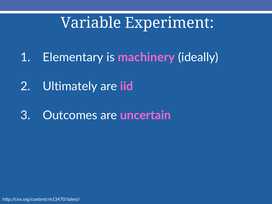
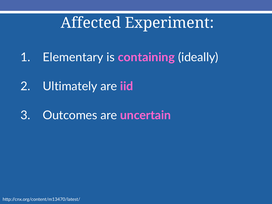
Variable: Variable -> Affected (91, 23)
machinery: machinery -> containing (146, 57)
